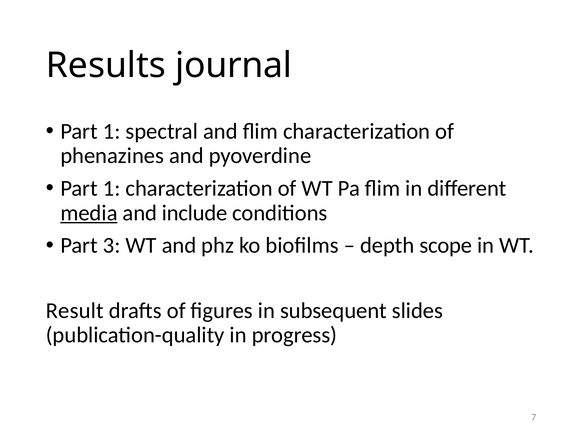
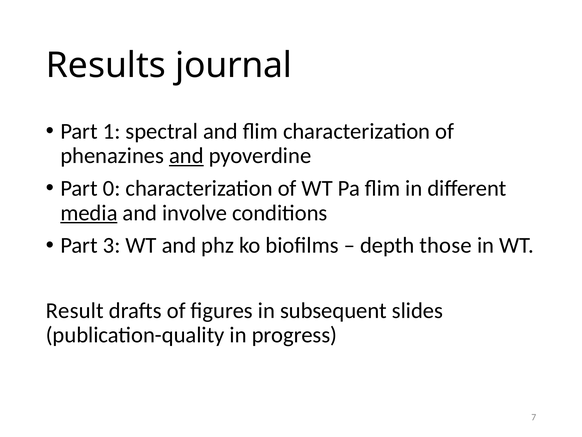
and underline: none -> present (186, 156)
1: 1 -> 0 (112, 188)
include: include -> involve (195, 213)
scope: scope -> those (446, 245)
